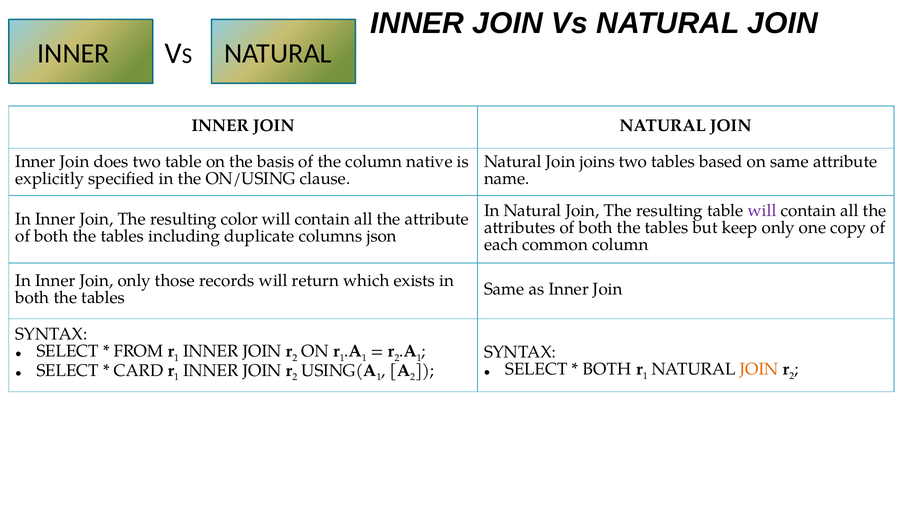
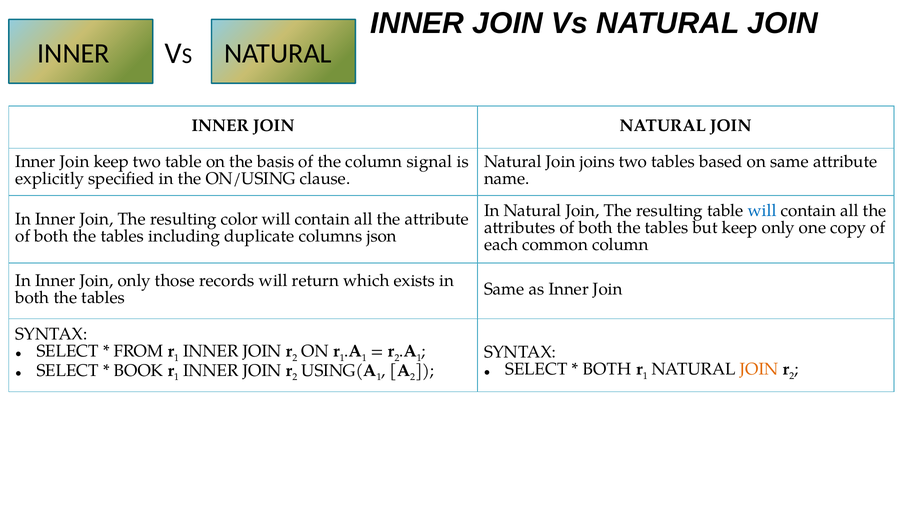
Join does: does -> keep (111, 162)
native: native -> signal (429, 162)
will colour: purple -> blue (762, 210)
CARD: CARD -> BOOK (139, 370)
